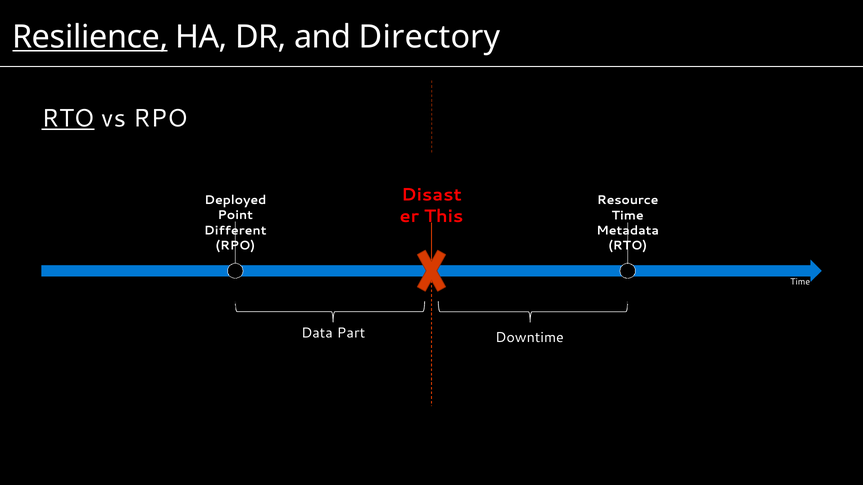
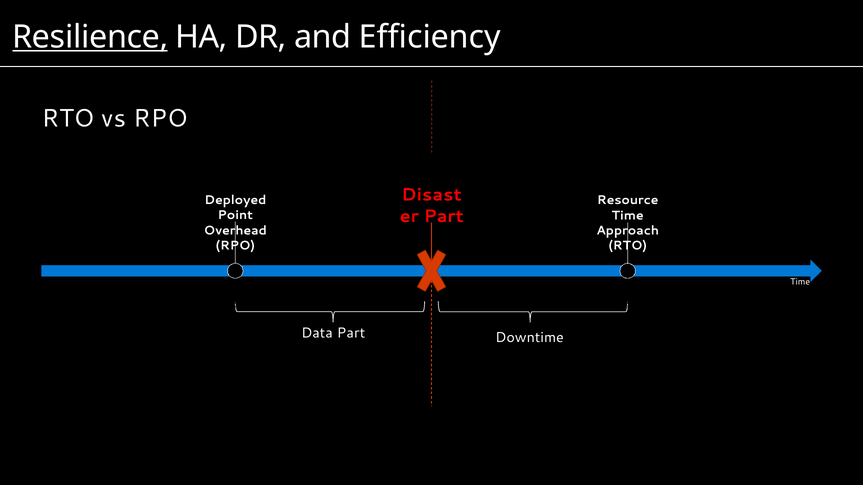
Directory: Directory -> Efficiency (430, 37)
RTO underline: present -> none (68, 118)
This: This -> Part (444, 217)
Different: Different -> Overhead (235, 231)
Metadata: Metadata -> Approach (628, 231)
